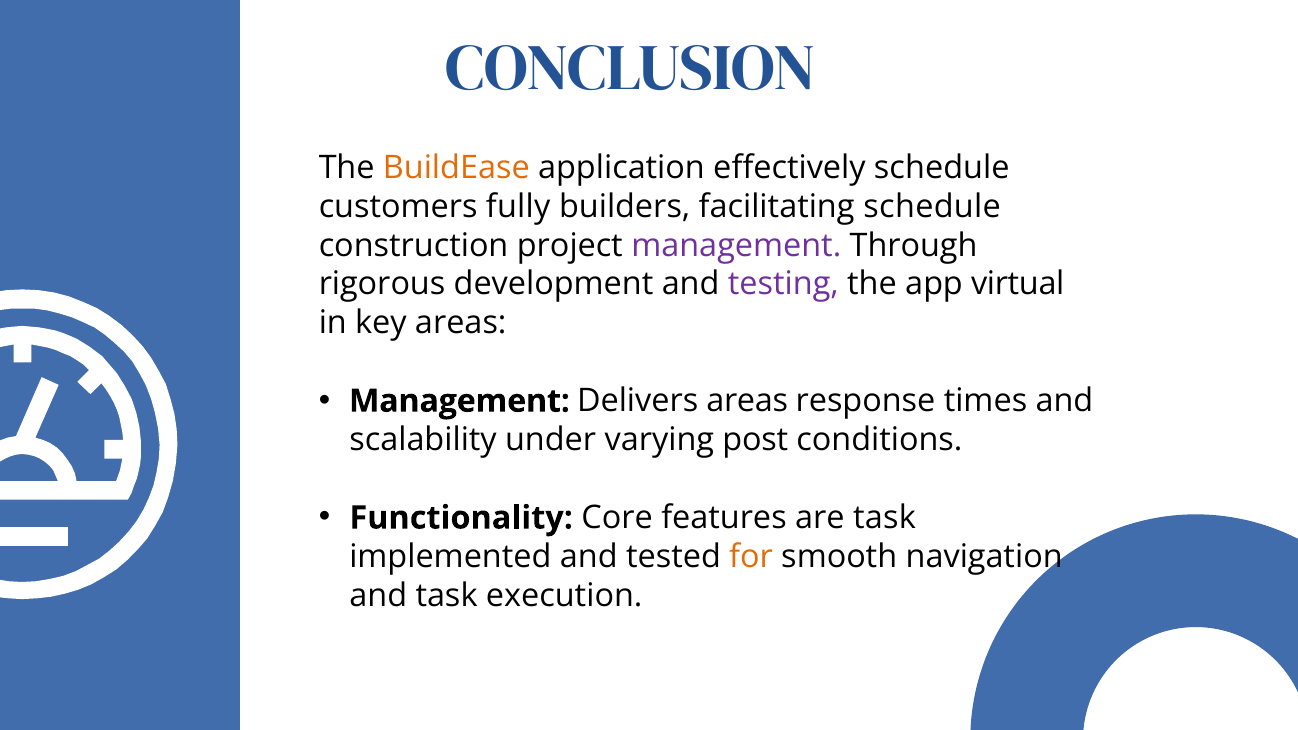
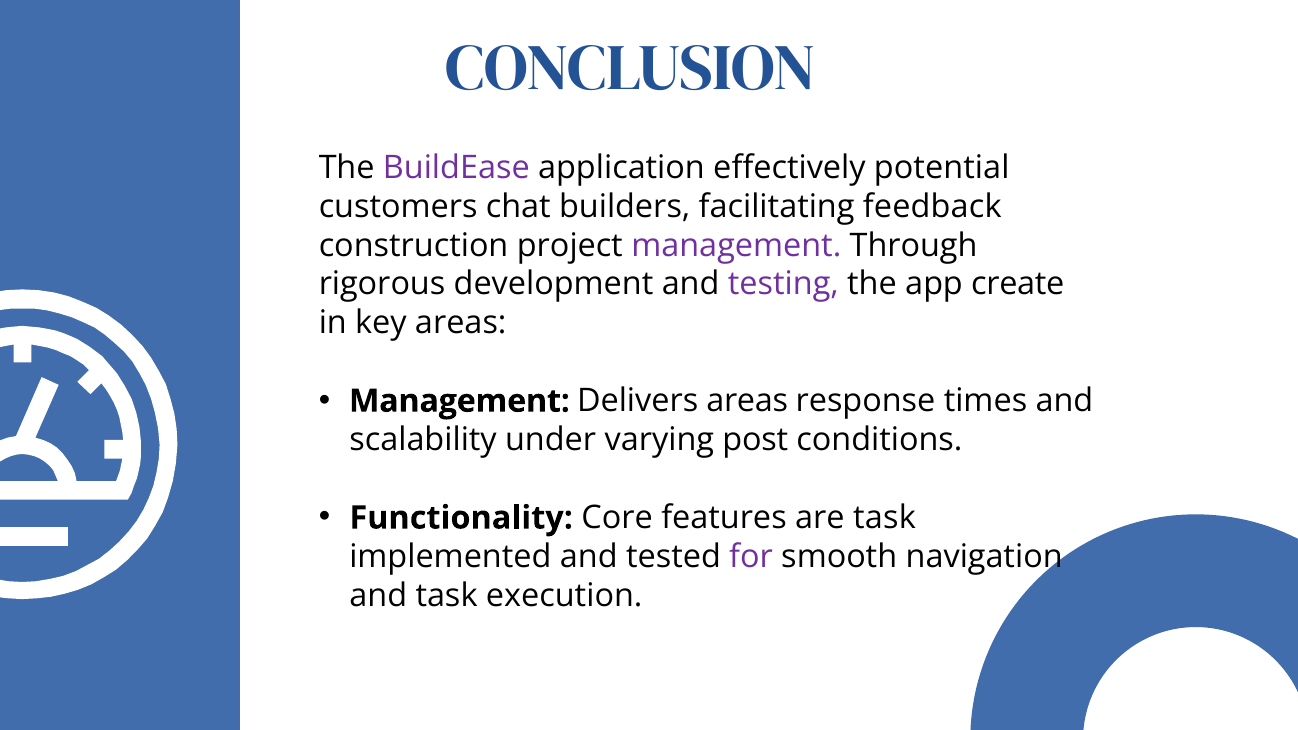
BuildEase colour: orange -> purple (456, 167)
effectively schedule: schedule -> potential (942, 167)
fully: fully -> chat (518, 206)
facilitating schedule: schedule -> feedback (932, 206)
virtual: virtual -> create (1018, 284)
for colour: orange -> purple (751, 557)
